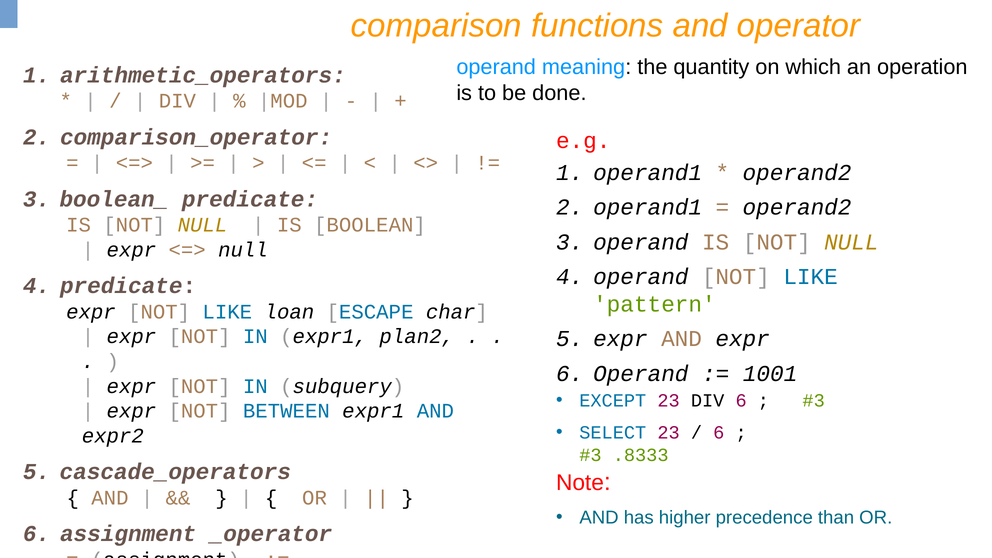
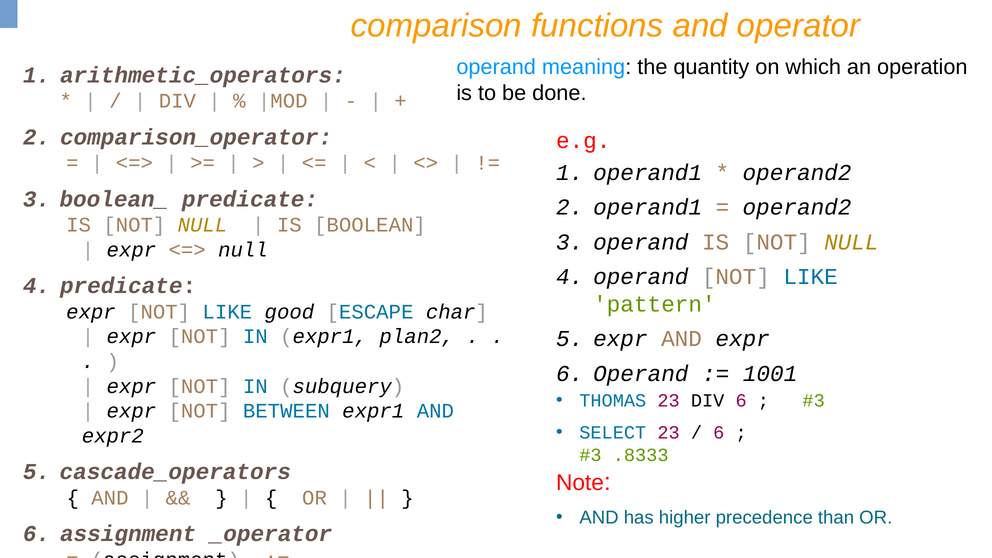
loan: loan -> good (289, 312)
EXCEPT: EXCEPT -> THOMAS (613, 401)
